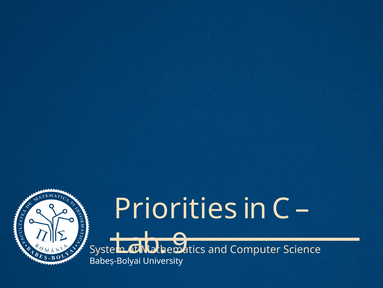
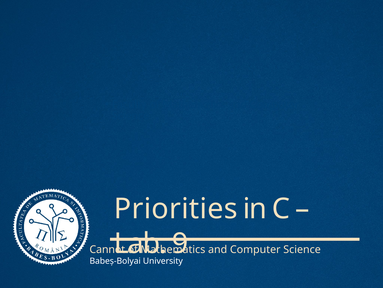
System: System -> Cannot (107, 249)
